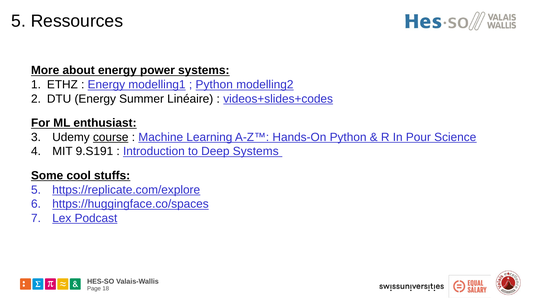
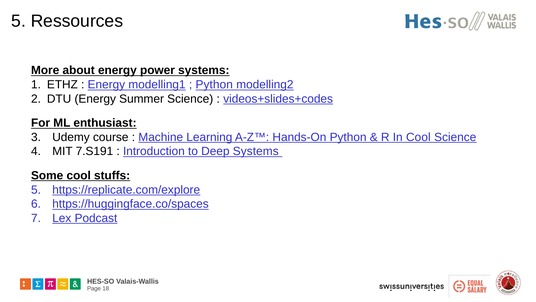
Summer Linéaire: Linéaire -> Science (190, 99)
course underline: present -> none (111, 137)
In Pour: Pour -> Cool (418, 137)
9.S191: 9.S191 -> 7.S191 (94, 151)
